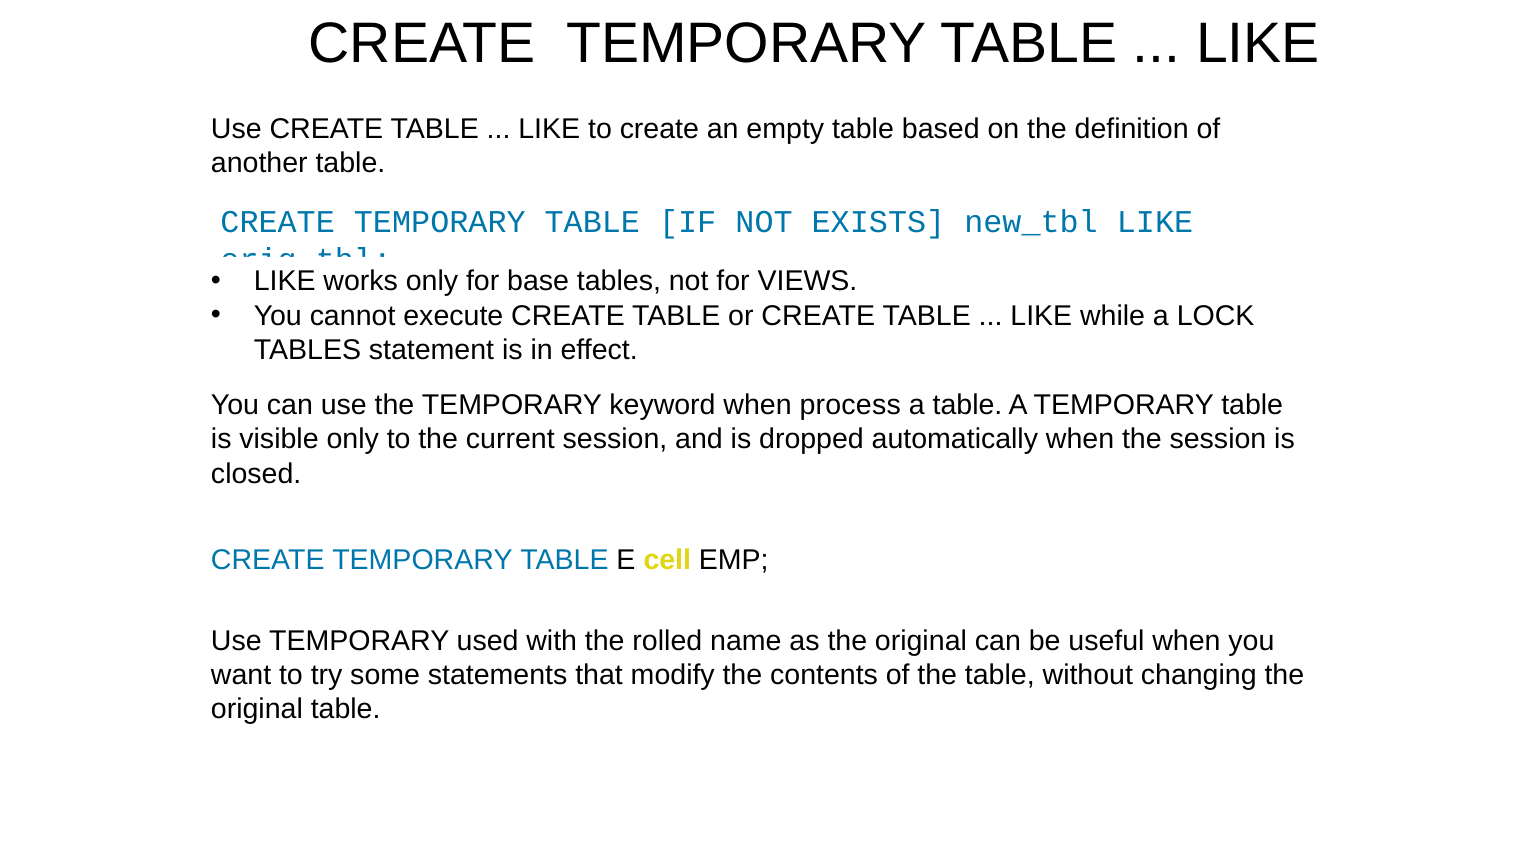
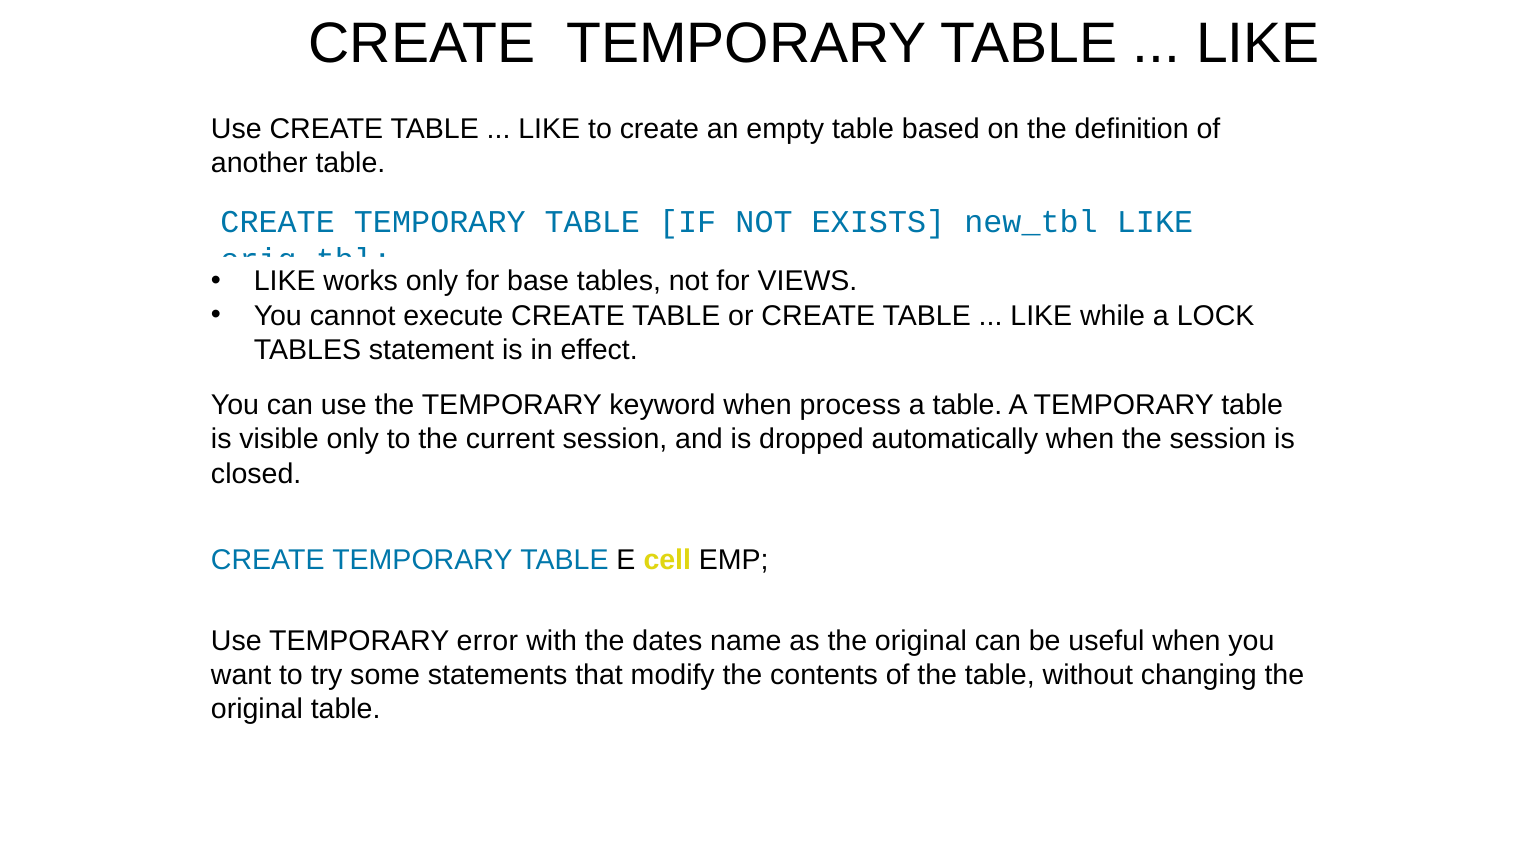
used: used -> error (487, 641)
rolled: rolled -> dates (667, 641)
